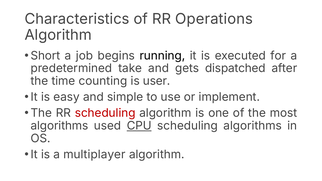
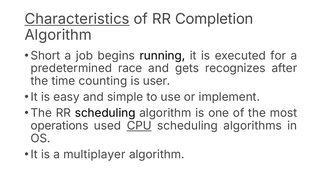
Characteristics underline: none -> present (77, 19)
Operations: Operations -> Completion (214, 19)
take: take -> race (130, 68)
dispatched: dispatched -> recognizes (235, 68)
scheduling colour: red -> black (105, 113)
algorithms: algorithms -> operations (60, 126)
